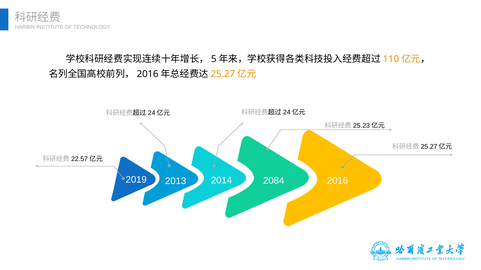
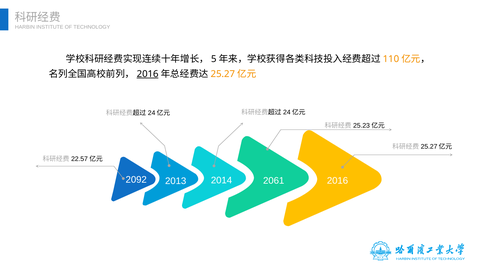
2016 underline: none -> present (148, 74)
2019: 2019 -> 2092 (136, 180)
2084: 2084 -> 2061 (274, 181)
